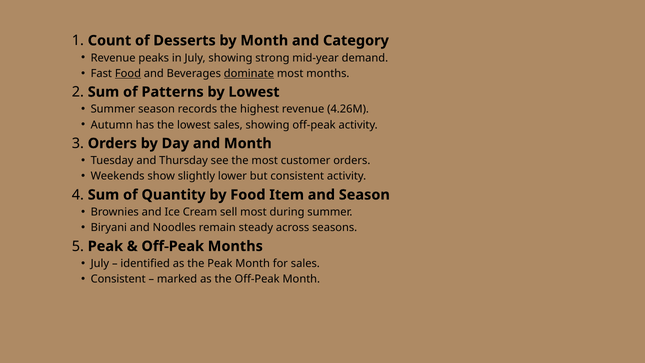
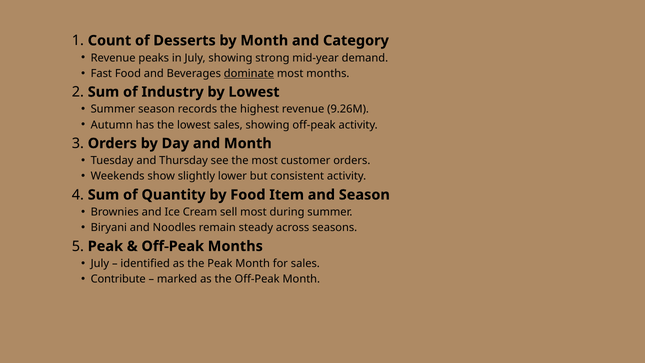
Food underline: present -> none (128, 73)
Patterns: Patterns -> Industry (173, 92)
4.26M: 4.26M -> 9.26M (348, 109)
Consistent: Consistent -> Contribute (118, 279)
